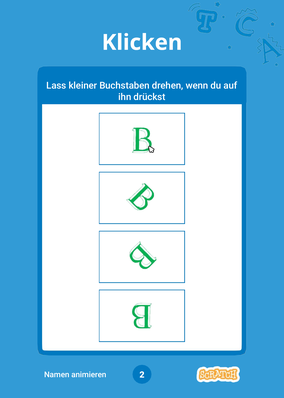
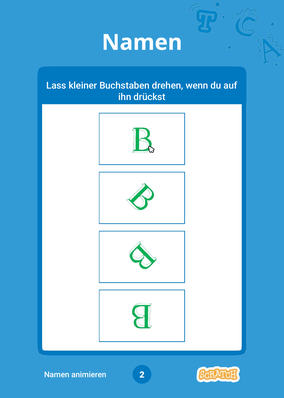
Klicken: Klicken -> Namen (142, 42)
